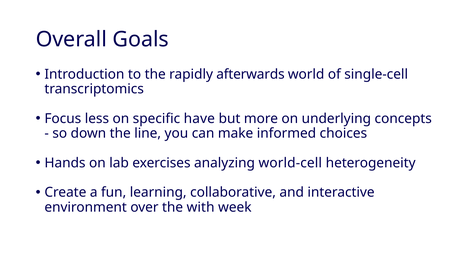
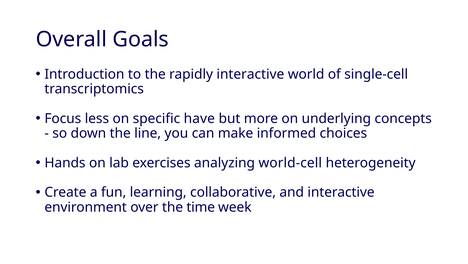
rapidly afterwards: afterwards -> interactive (250, 74)
with: with -> time (201, 207)
